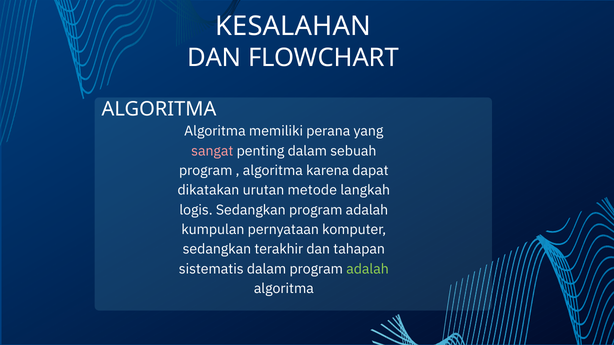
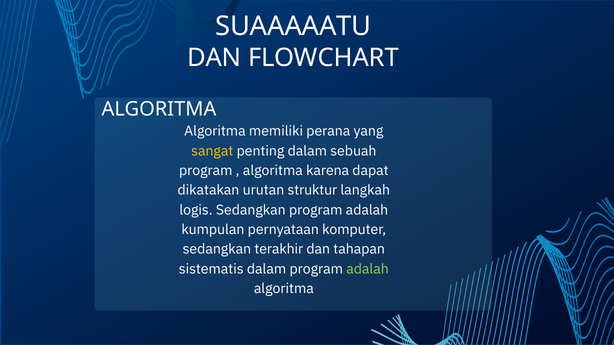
KESALAHAN: KESALAHAN -> SUAAAAATU (293, 26)
sangat colour: pink -> yellow (212, 151)
metode: metode -> struktur (312, 191)
